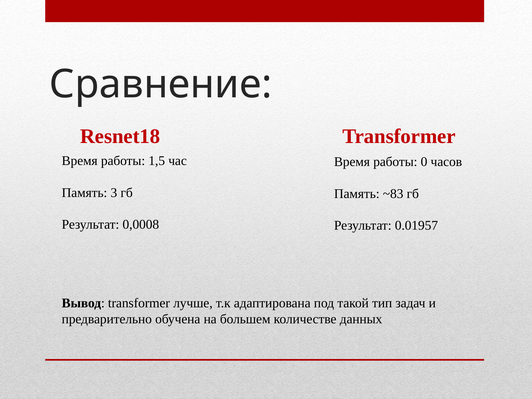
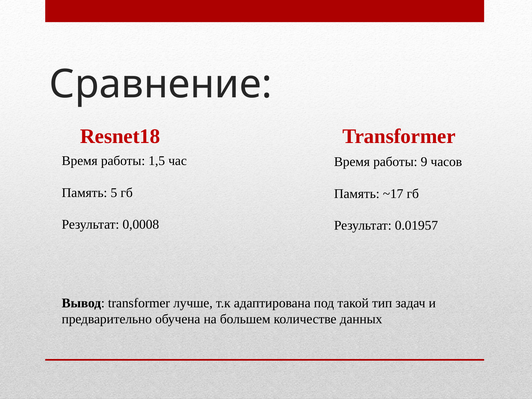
0: 0 -> 9 (424, 162)
3: 3 -> 5 (114, 193)
~83: ~83 -> ~17 (393, 194)
